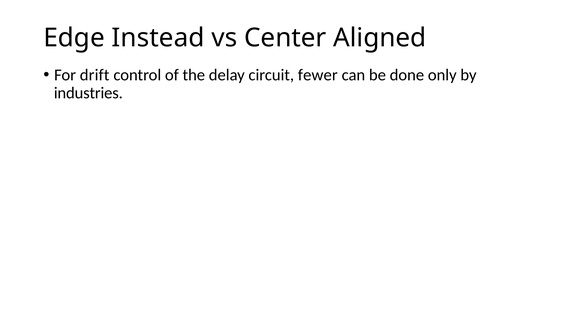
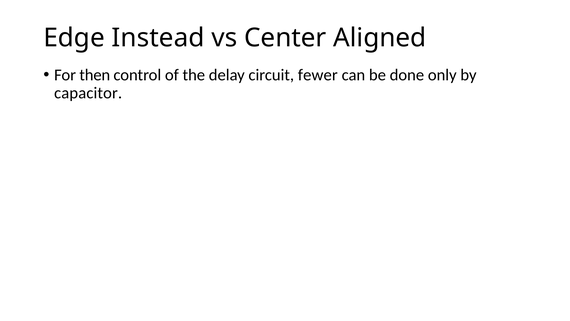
drift: drift -> then (95, 75)
industries: industries -> capacitor (88, 93)
